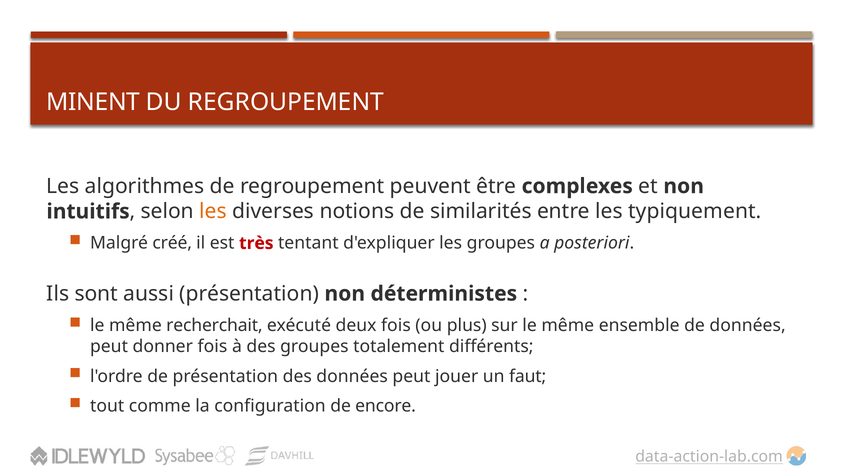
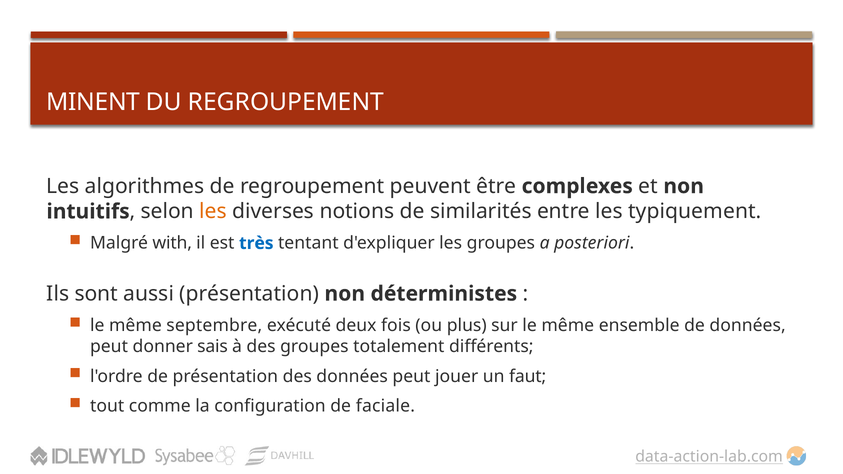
créé: créé -> with (172, 243)
très colour: red -> blue (256, 243)
recherchait: recherchait -> septembre (214, 326)
donner fois: fois -> sais (213, 347)
encore: encore -> faciale (385, 406)
